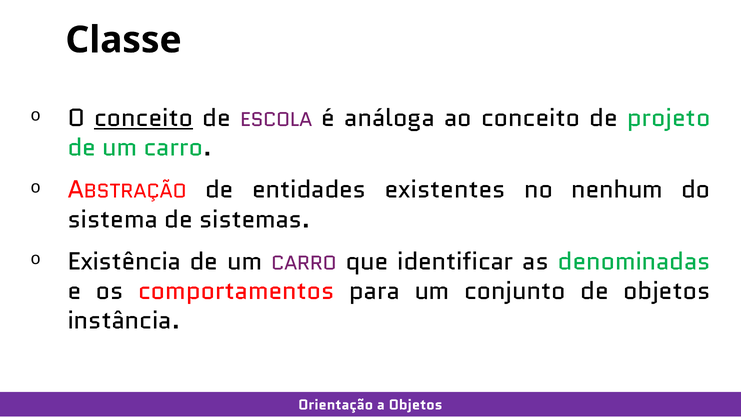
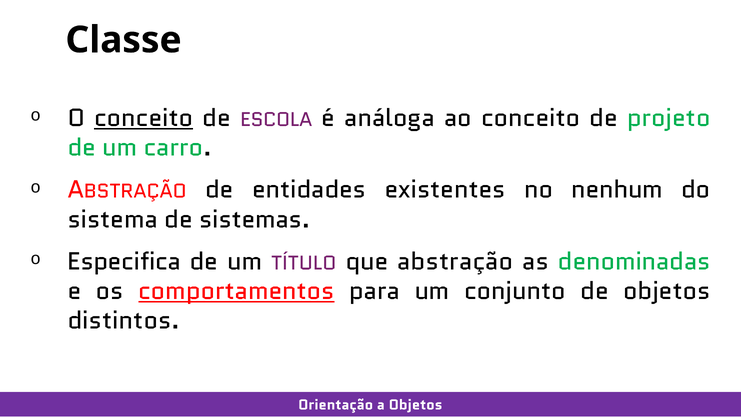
Existência: Existência -> Especifica (124, 261)
CARRO: CARRO -> TÍTULO (304, 263)
identificar: identificar -> abstração (455, 261)
comportamentos underline: none -> present (236, 291)
instância: instância -> distintos (124, 321)
